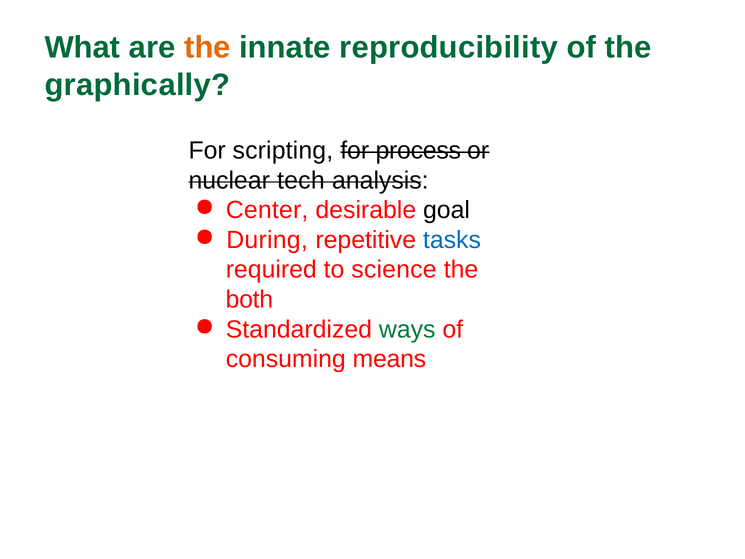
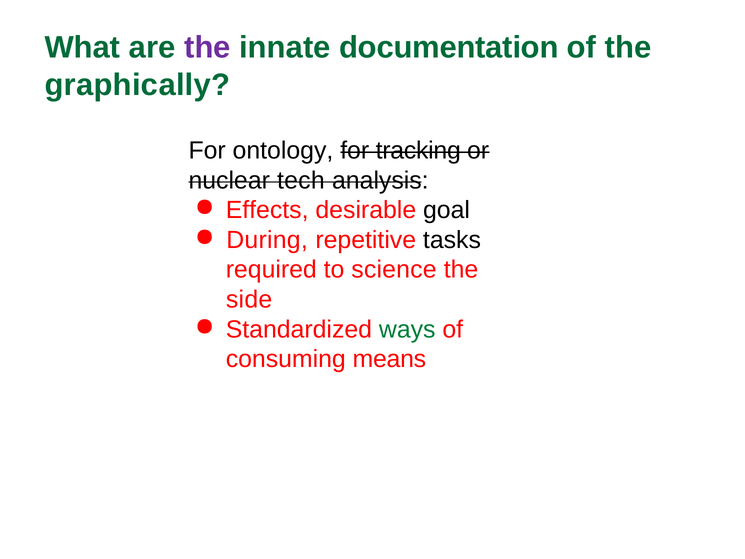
the colour: orange -> purple (207, 48)
reproducibility: reproducibility -> documentation (449, 48)
scripting: scripting -> ontology (283, 150)
process: process -> tracking (418, 150)
Center: Center -> Effects (267, 210)
tasks colour: blue -> black (452, 240)
both: both -> side (249, 299)
